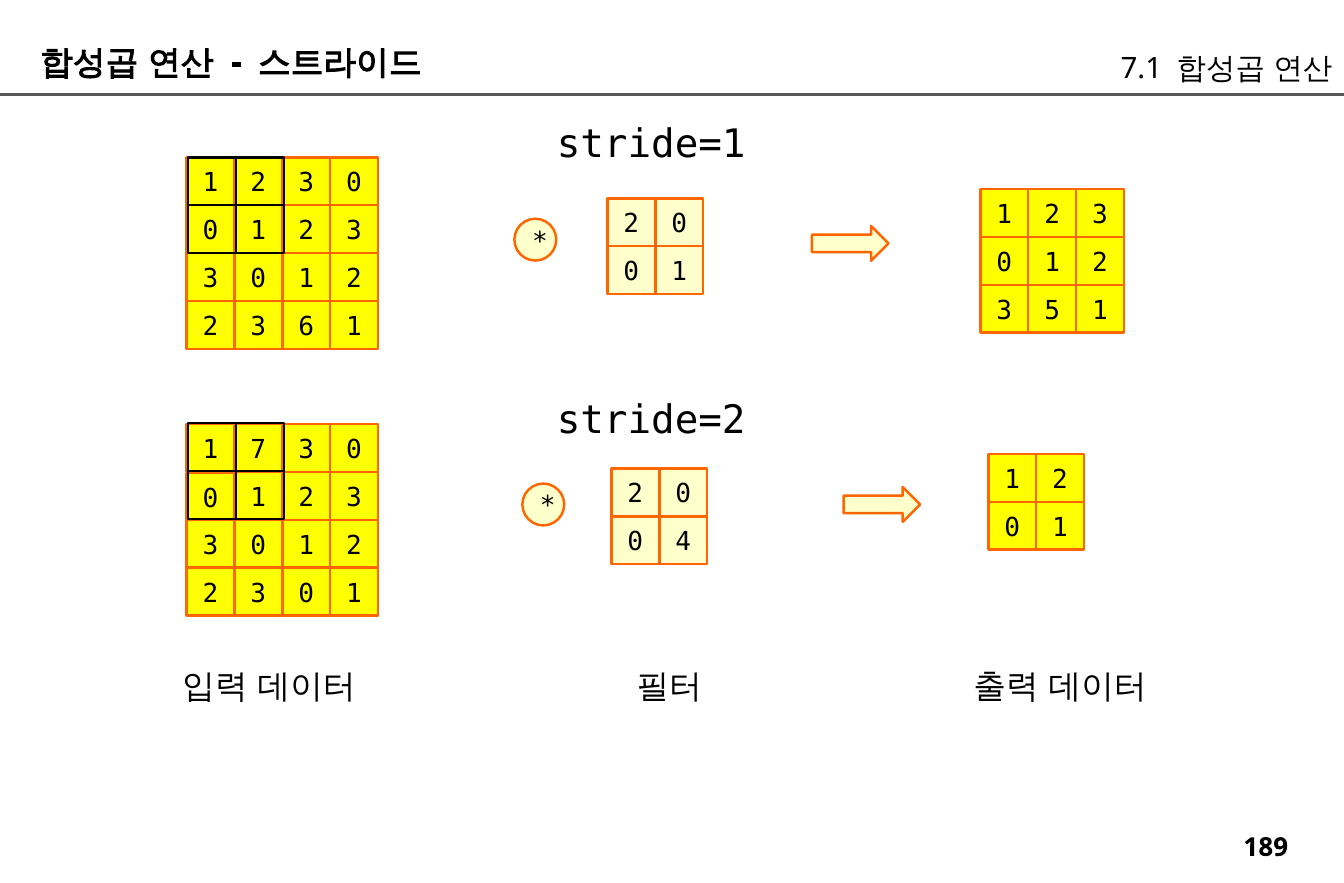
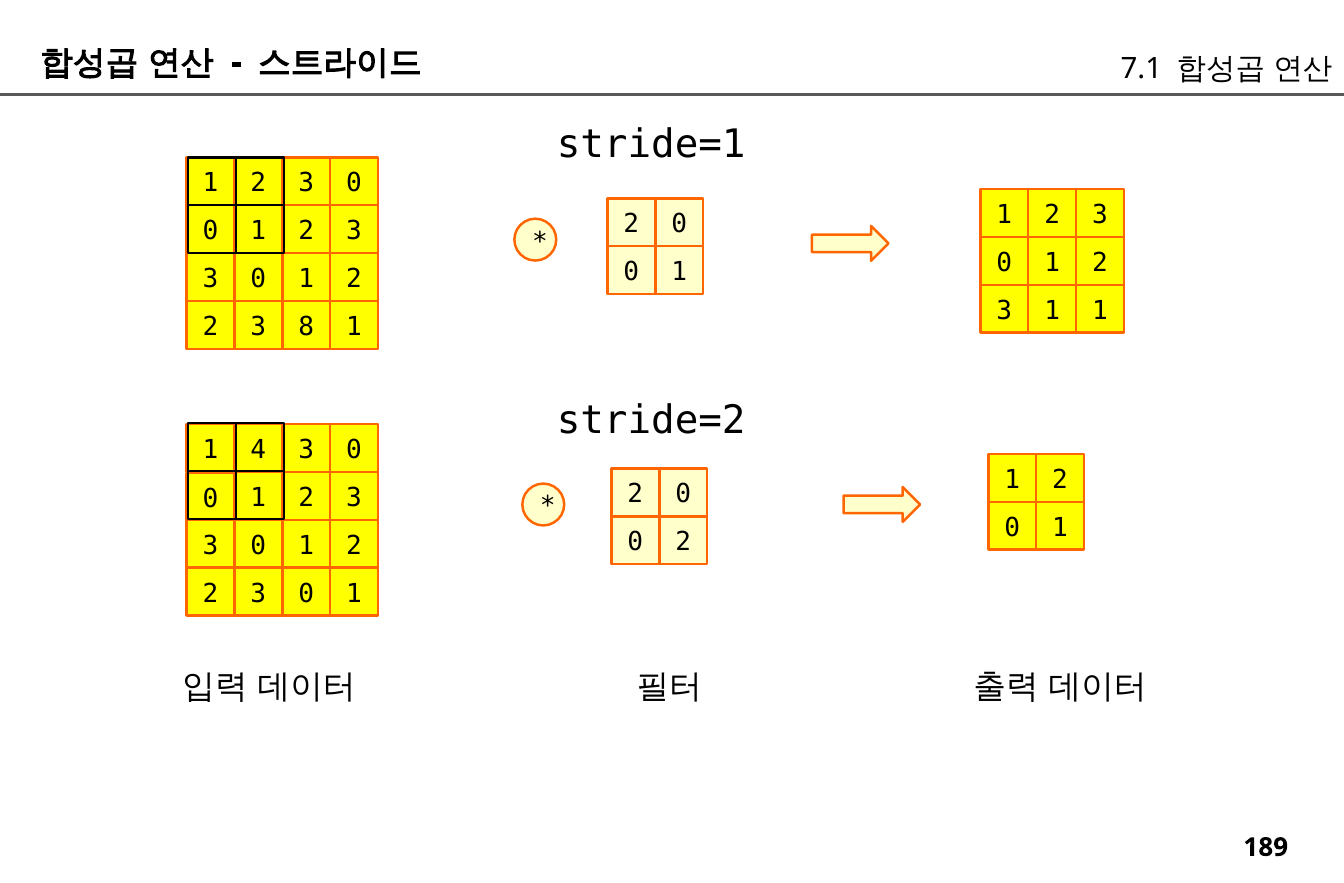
3 5: 5 -> 1 (1052, 311)
6: 6 -> 8 (306, 327)
7: 7 -> 4 (258, 450)
0 4: 4 -> 2 (683, 542)
